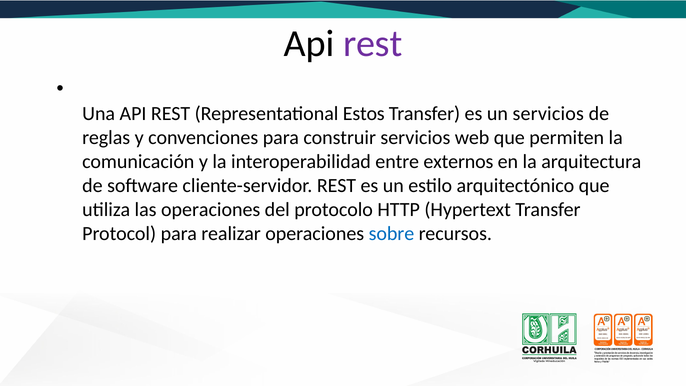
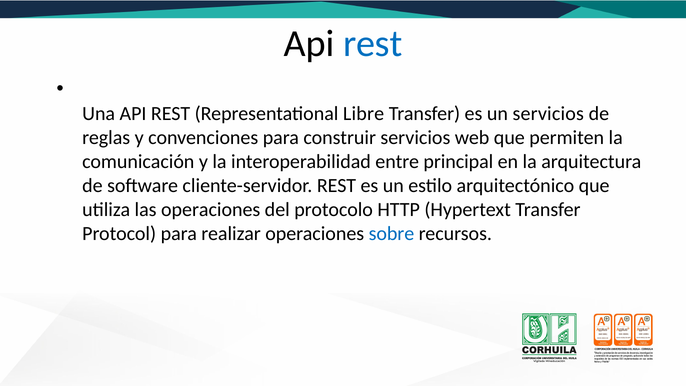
rest colour: purple -> blue (373, 44)
Estos: Estos -> Libre (364, 113)
externos: externos -> principal (458, 161)
